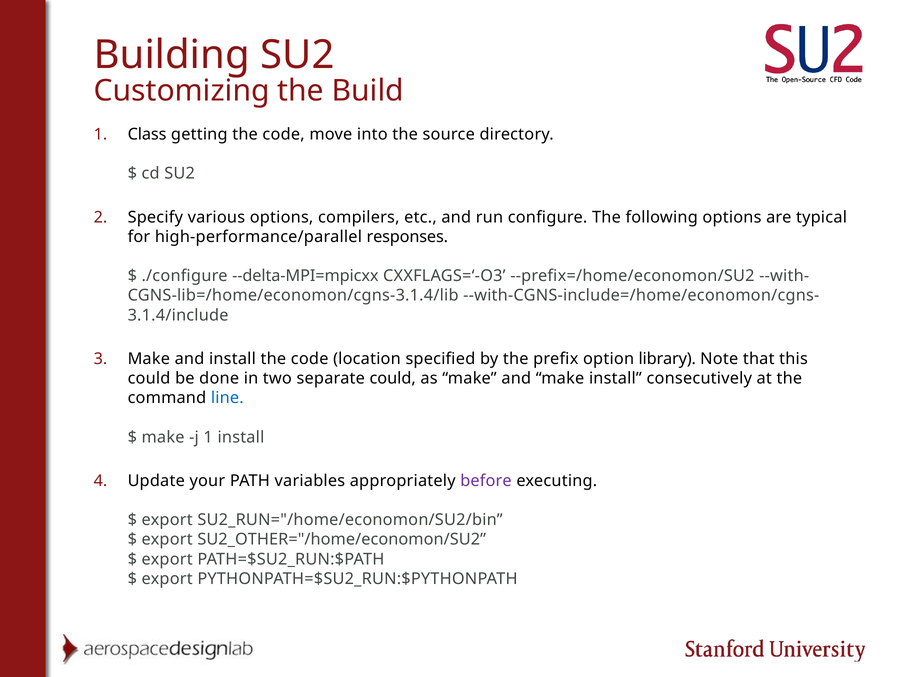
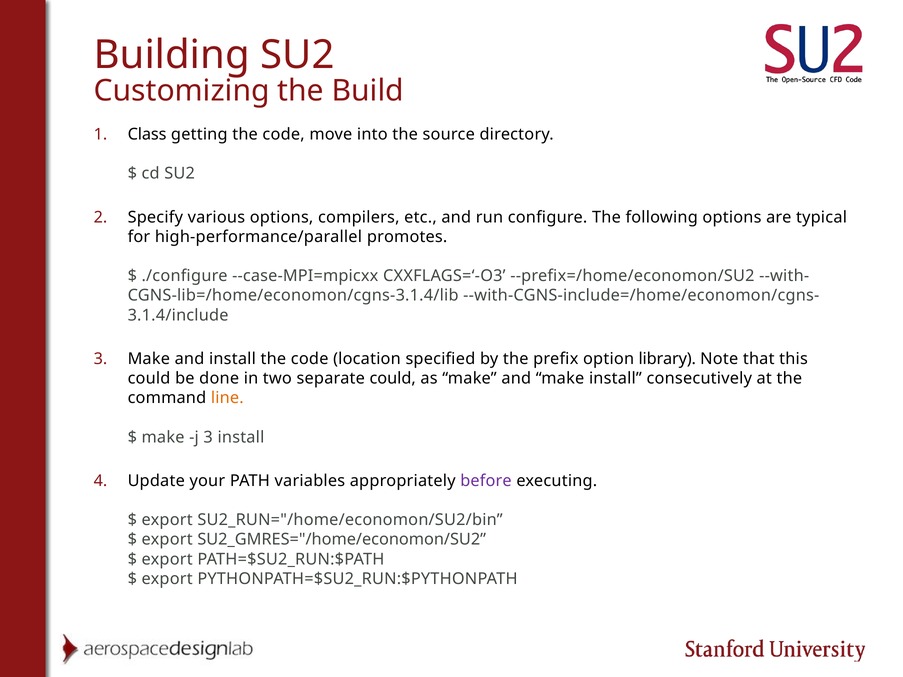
responses: responses -> promotes (407, 237)
--delta-MPI=mpicxx: --delta-MPI=mpicxx -> --case-MPI=mpicxx (305, 276)
line colour: blue -> orange (227, 398)
j 1: 1 -> 3 (208, 437)
SU2_OTHER="/home/economon/SU2: SU2_OTHER="/home/economon/SU2 -> SU2_GMRES="/home/economon/SU2 (342, 540)
